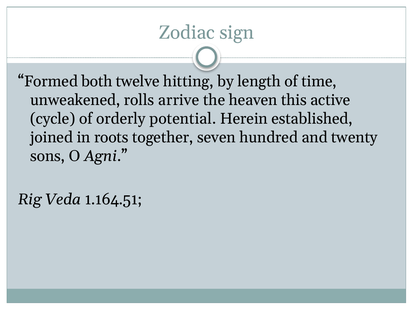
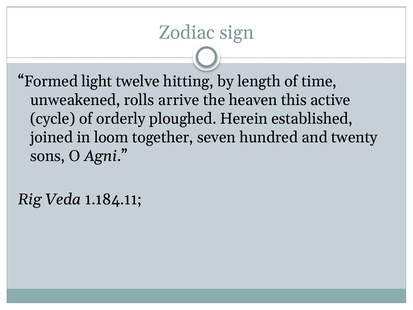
both: both -> light (97, 81)
potential: potential -> ploughed (183, 119)
roots: roots -> loom (111, 137)
1.164.51: 1.164.51 -> 1.184.11 (114, 199)
